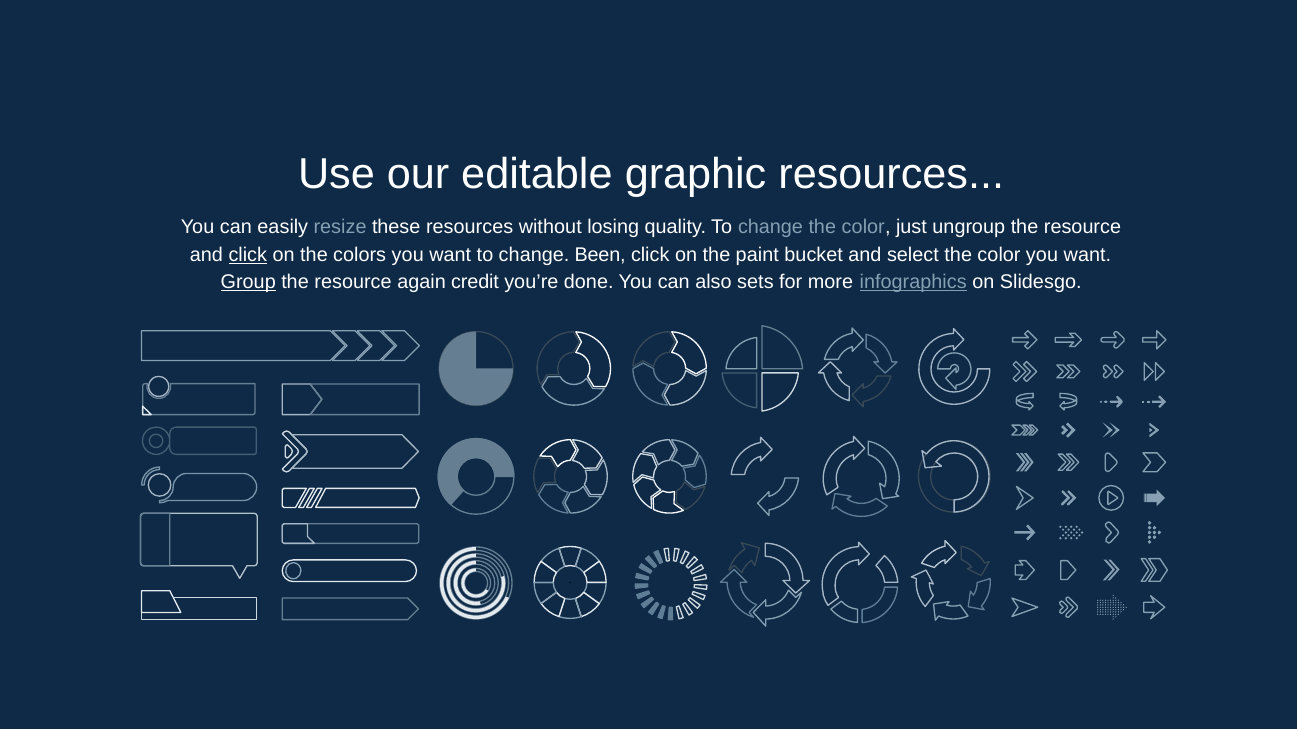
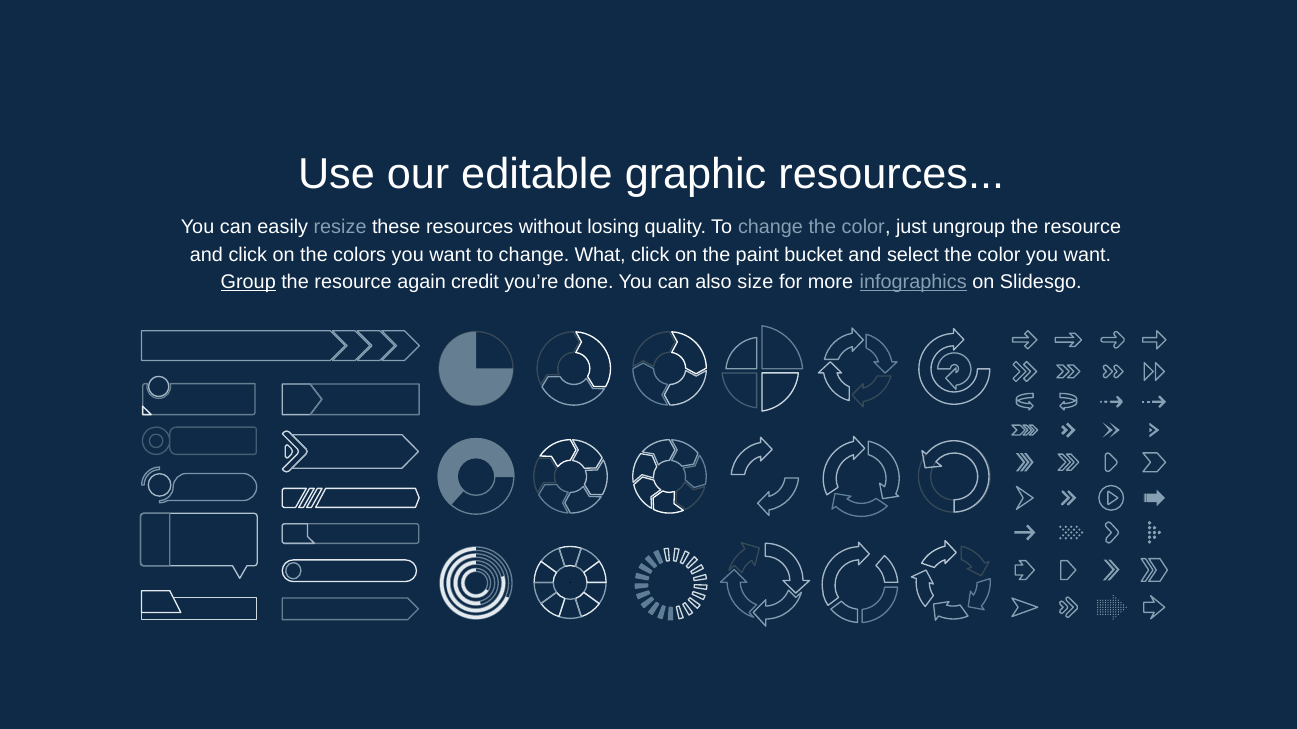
click underline: present -> none (248, 255)
Been: Been -> What (600, 255)
sets: sets -> size (755, 282)
